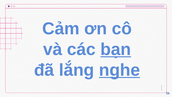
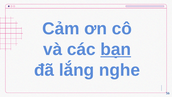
nghe underline: present -> none (119, 70)
